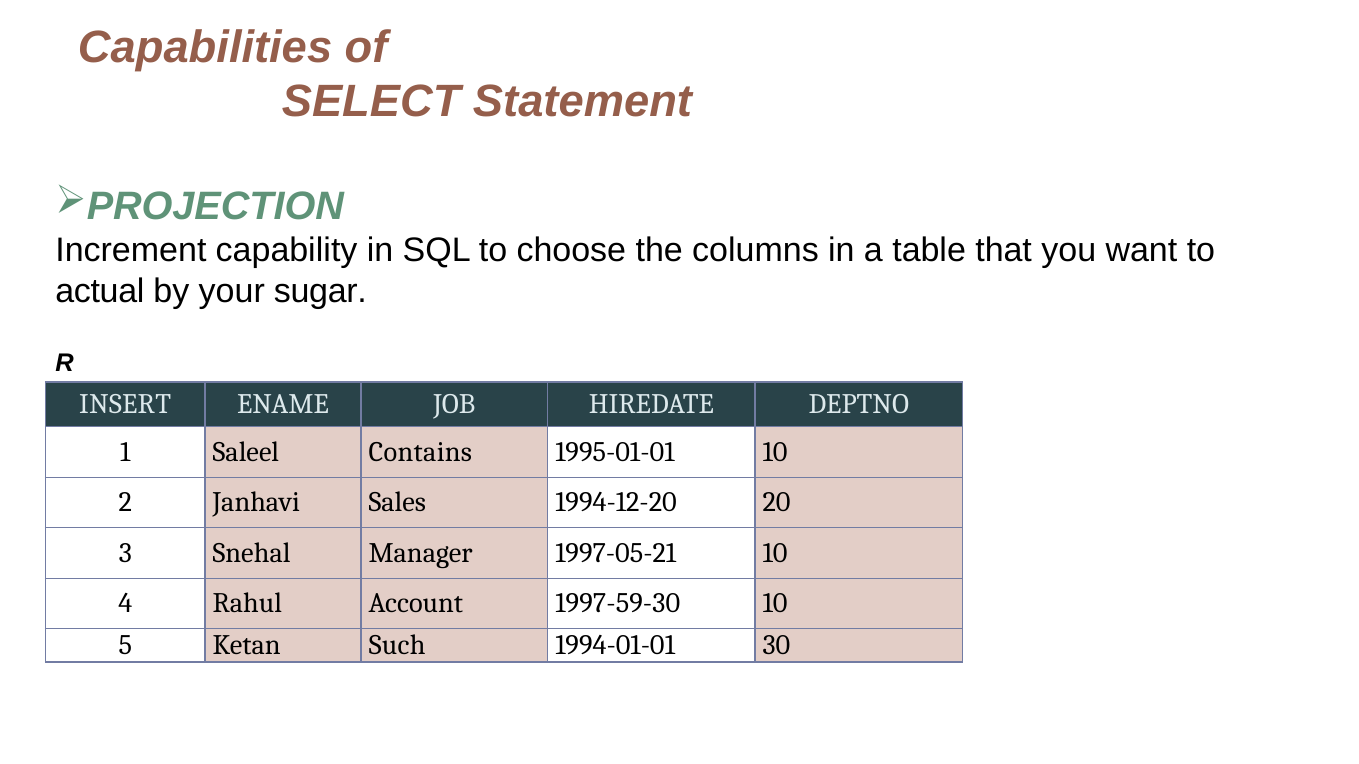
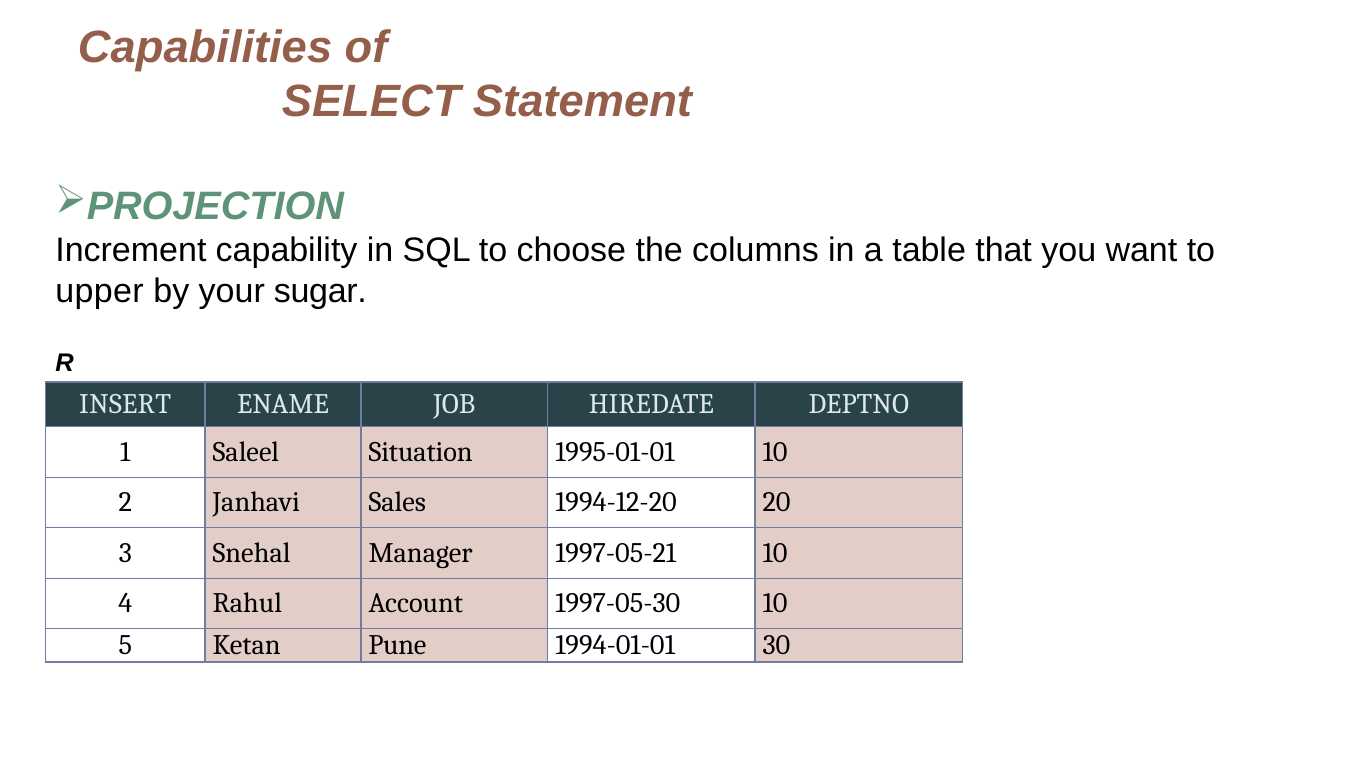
actual: actual -> upper (100, 291)
Contains: Contains -> Situation (421, 452)
1997-59-30: 1997-59-30 -> 1997-05-30 (618, 604)
Such: Such -> Pune (397, 646)
